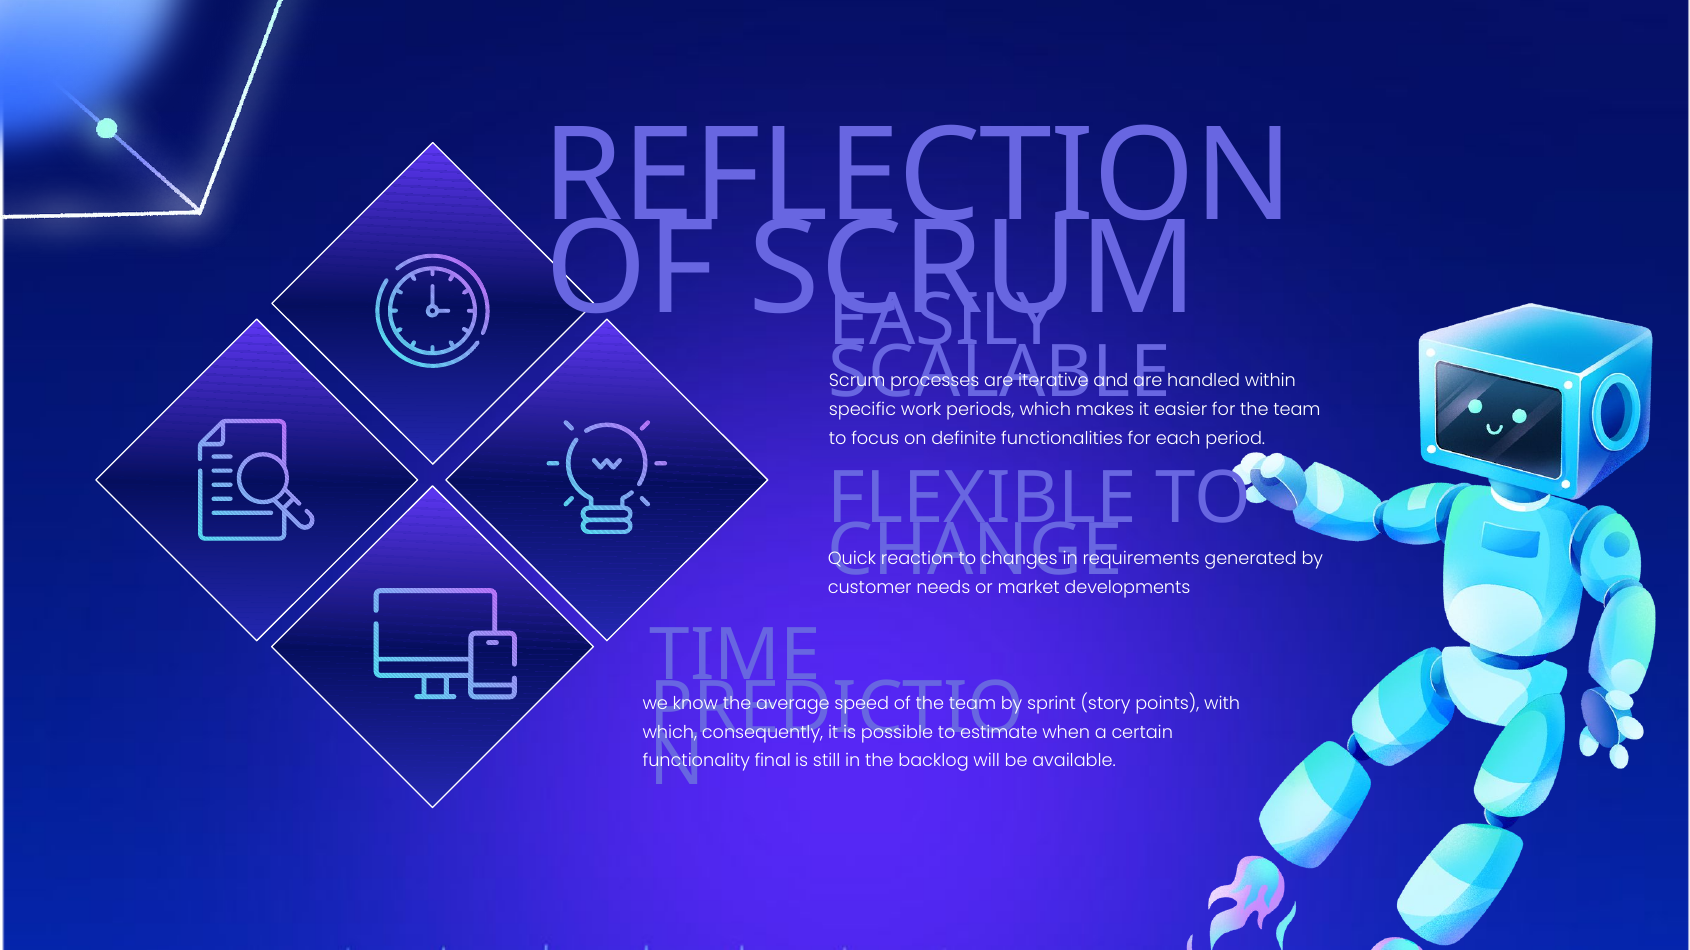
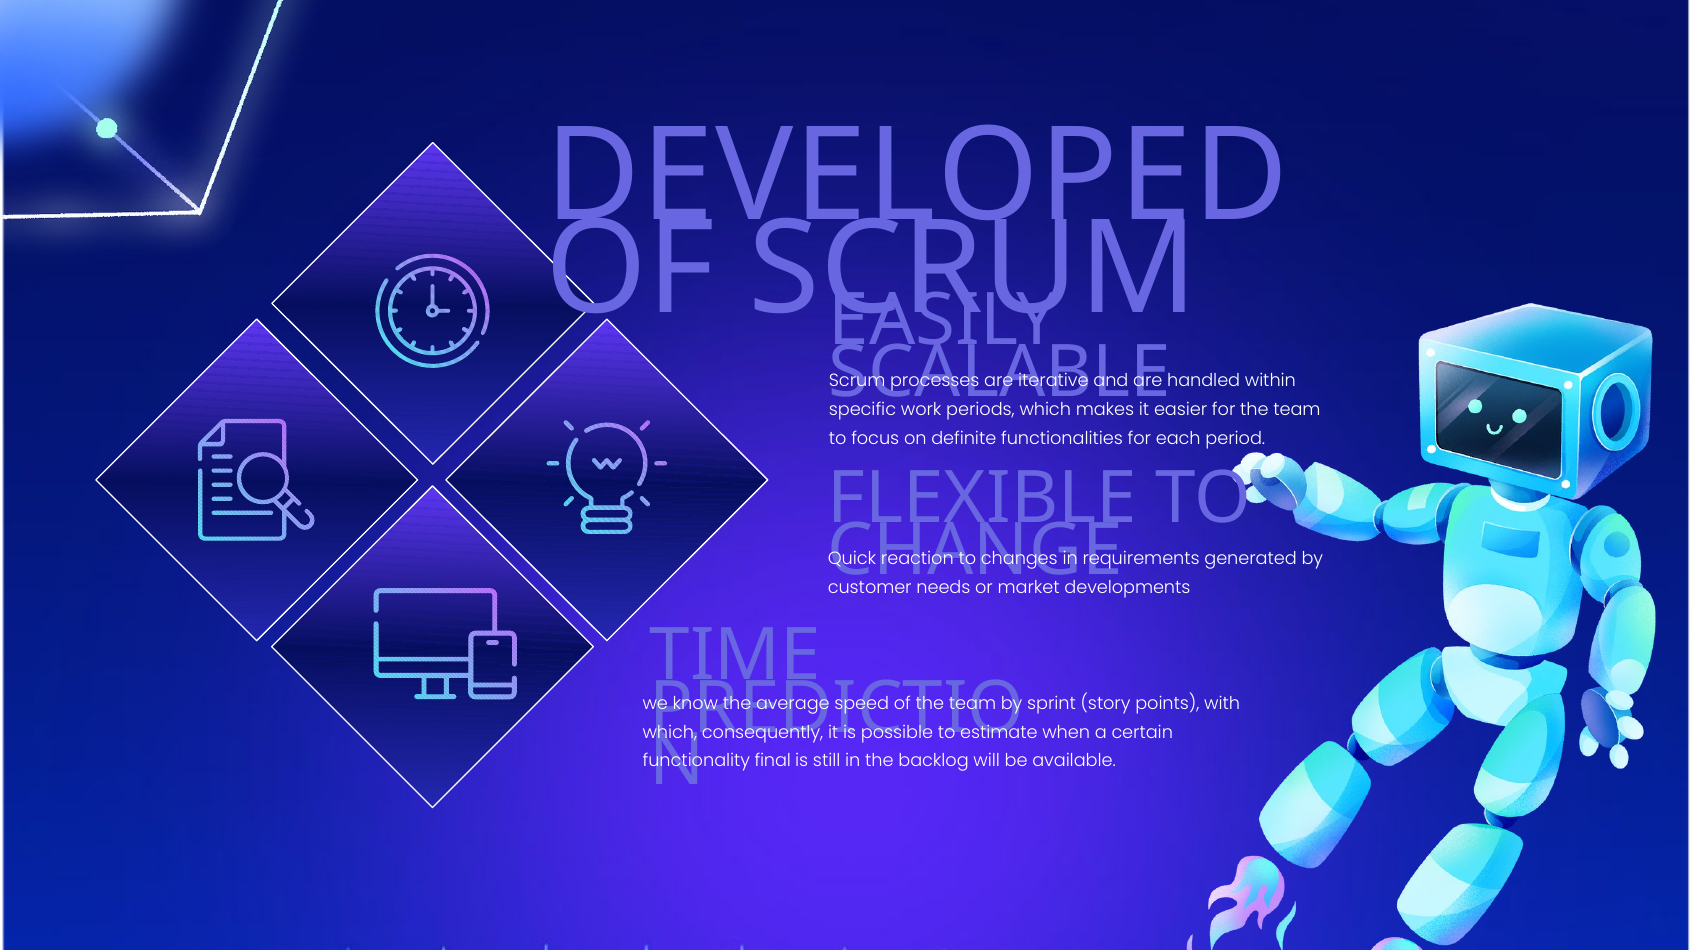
REFLECTION: REFLECTION -> DEVELOPED (917, 176)
